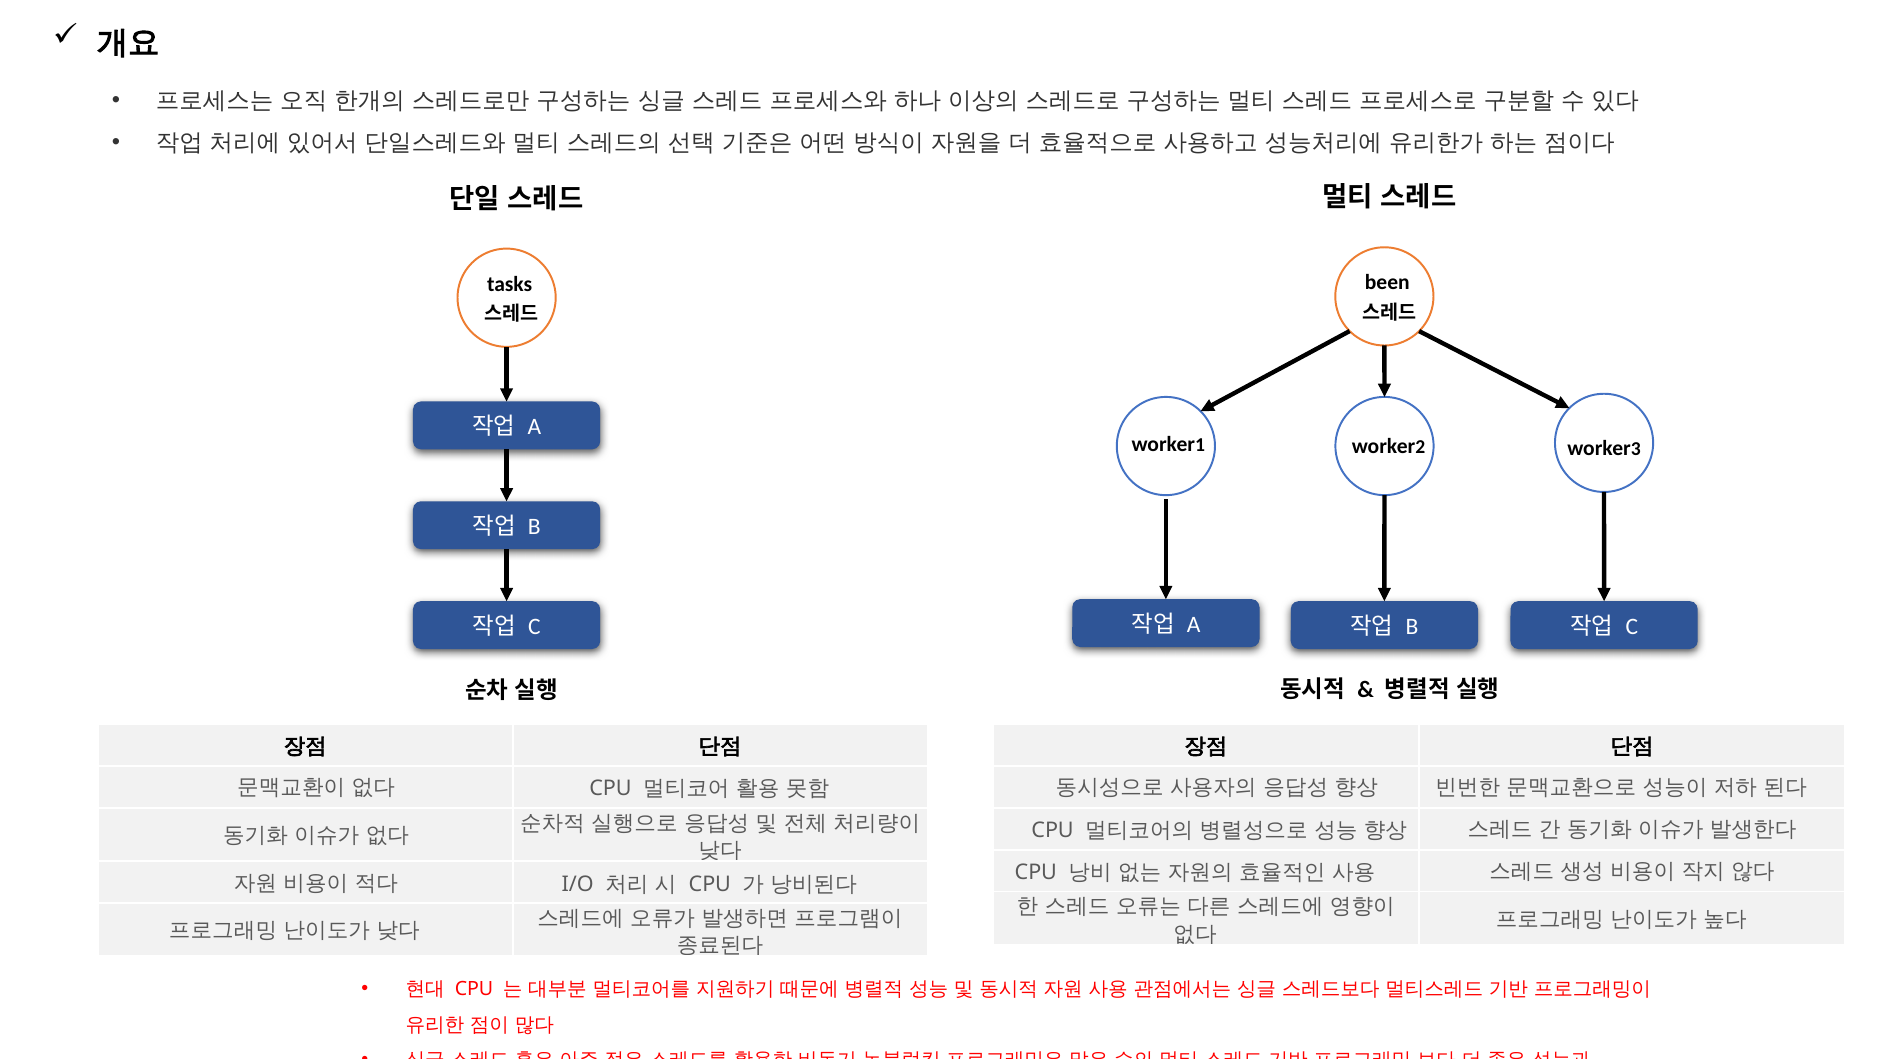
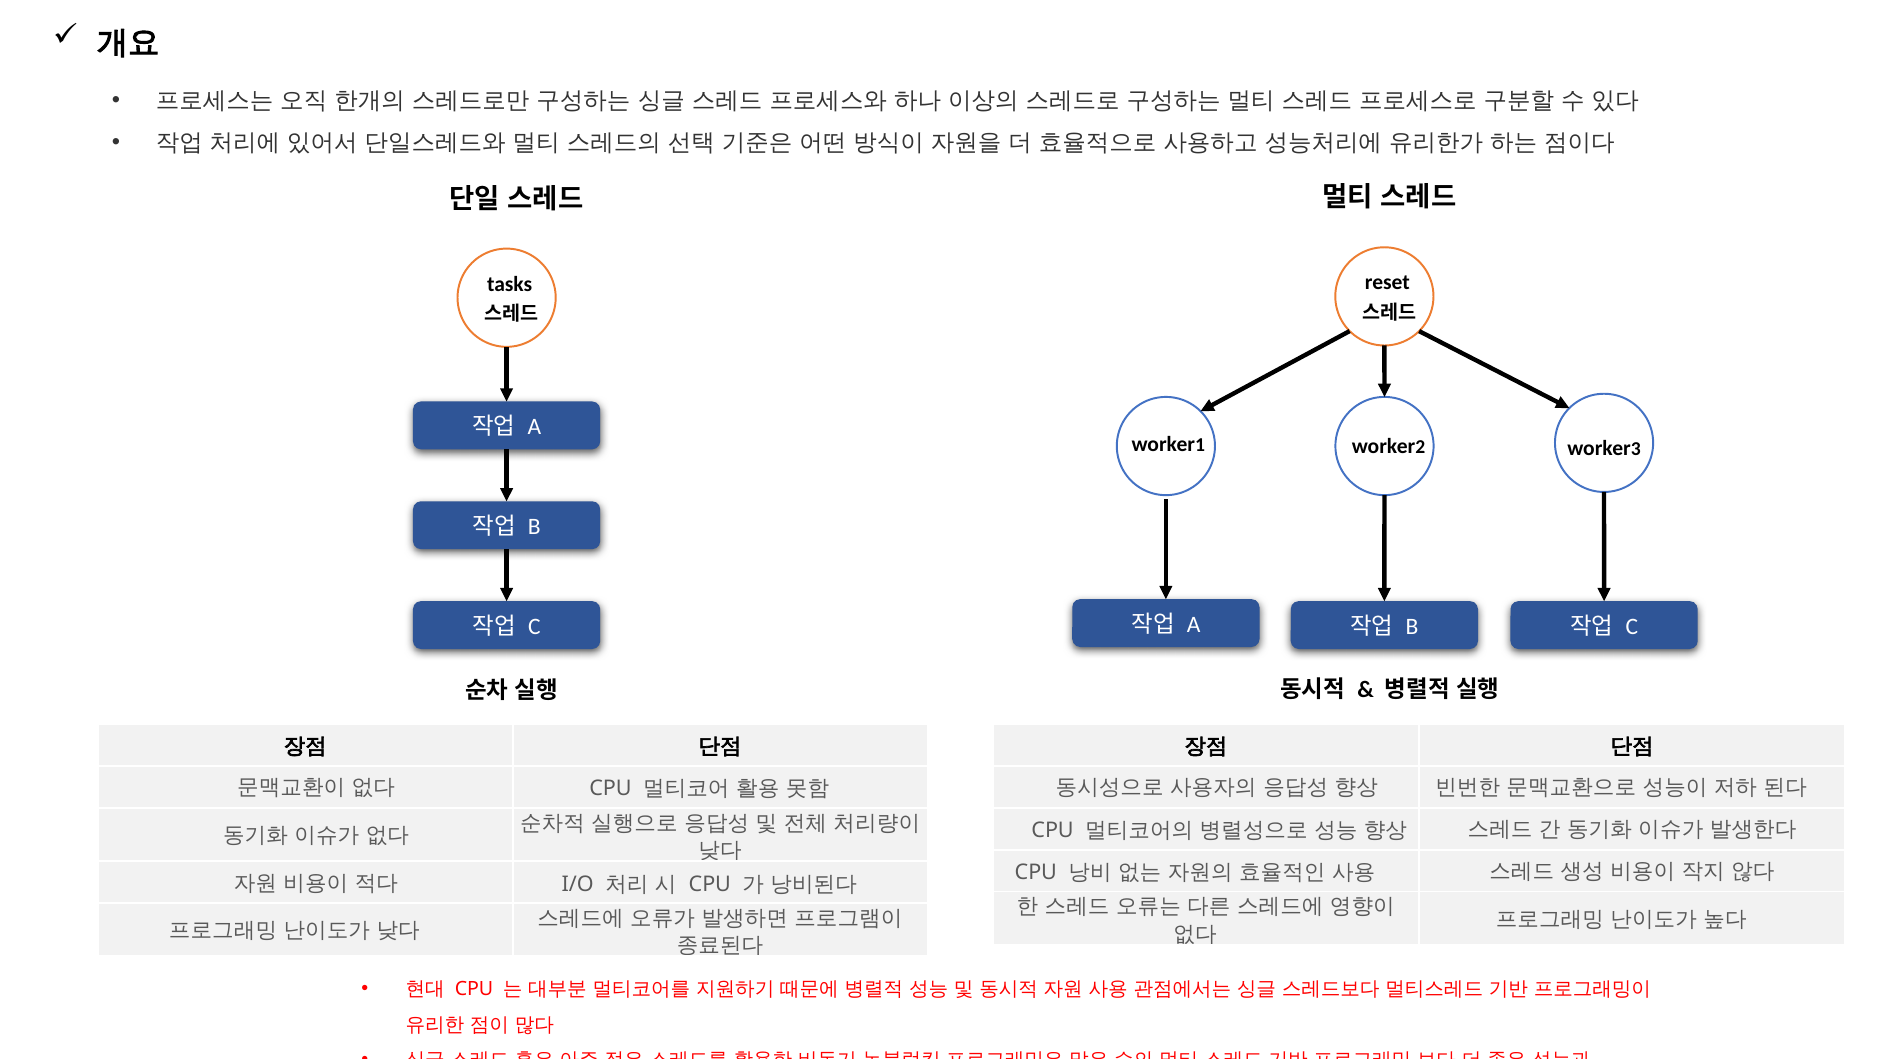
been: been -> reset (1387, 283)
